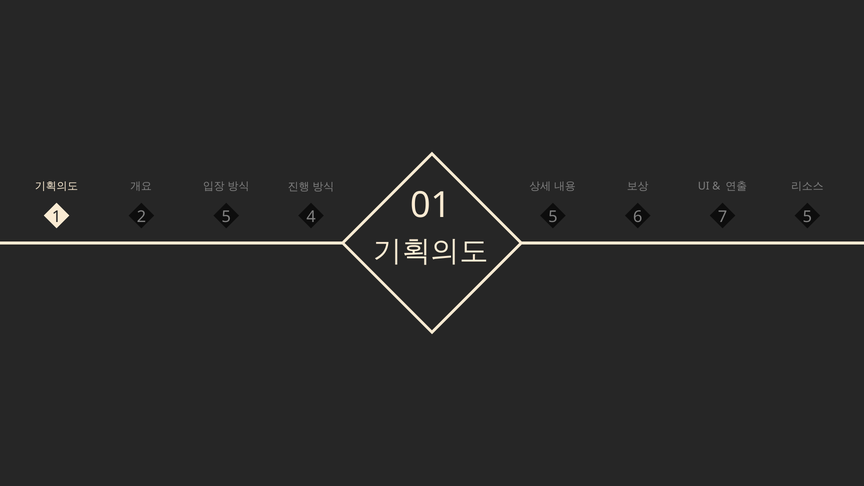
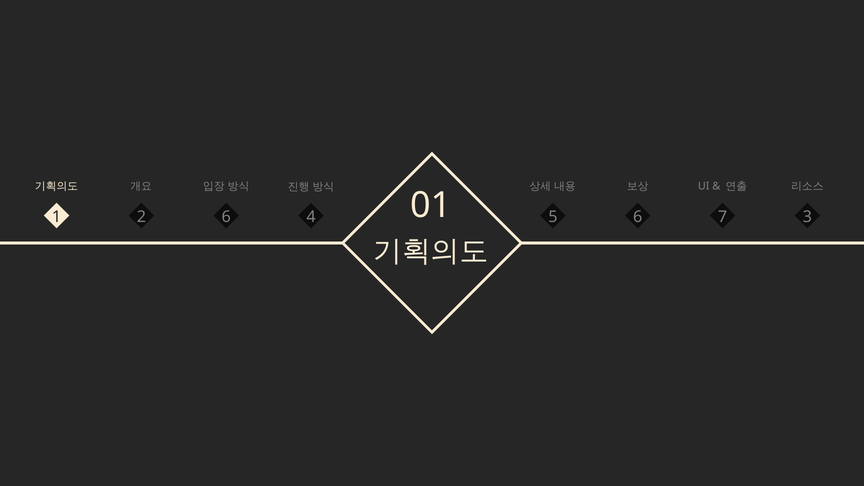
2 5: 5 -> 6 (226, 217)
4 5: 5 -> 3 (807, 217)
